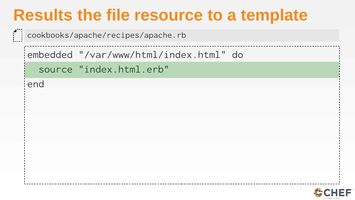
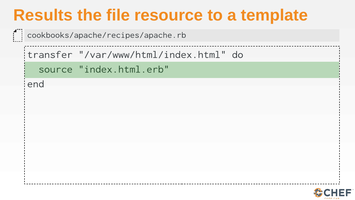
embedded: embedded -> transfer (50, 54)
